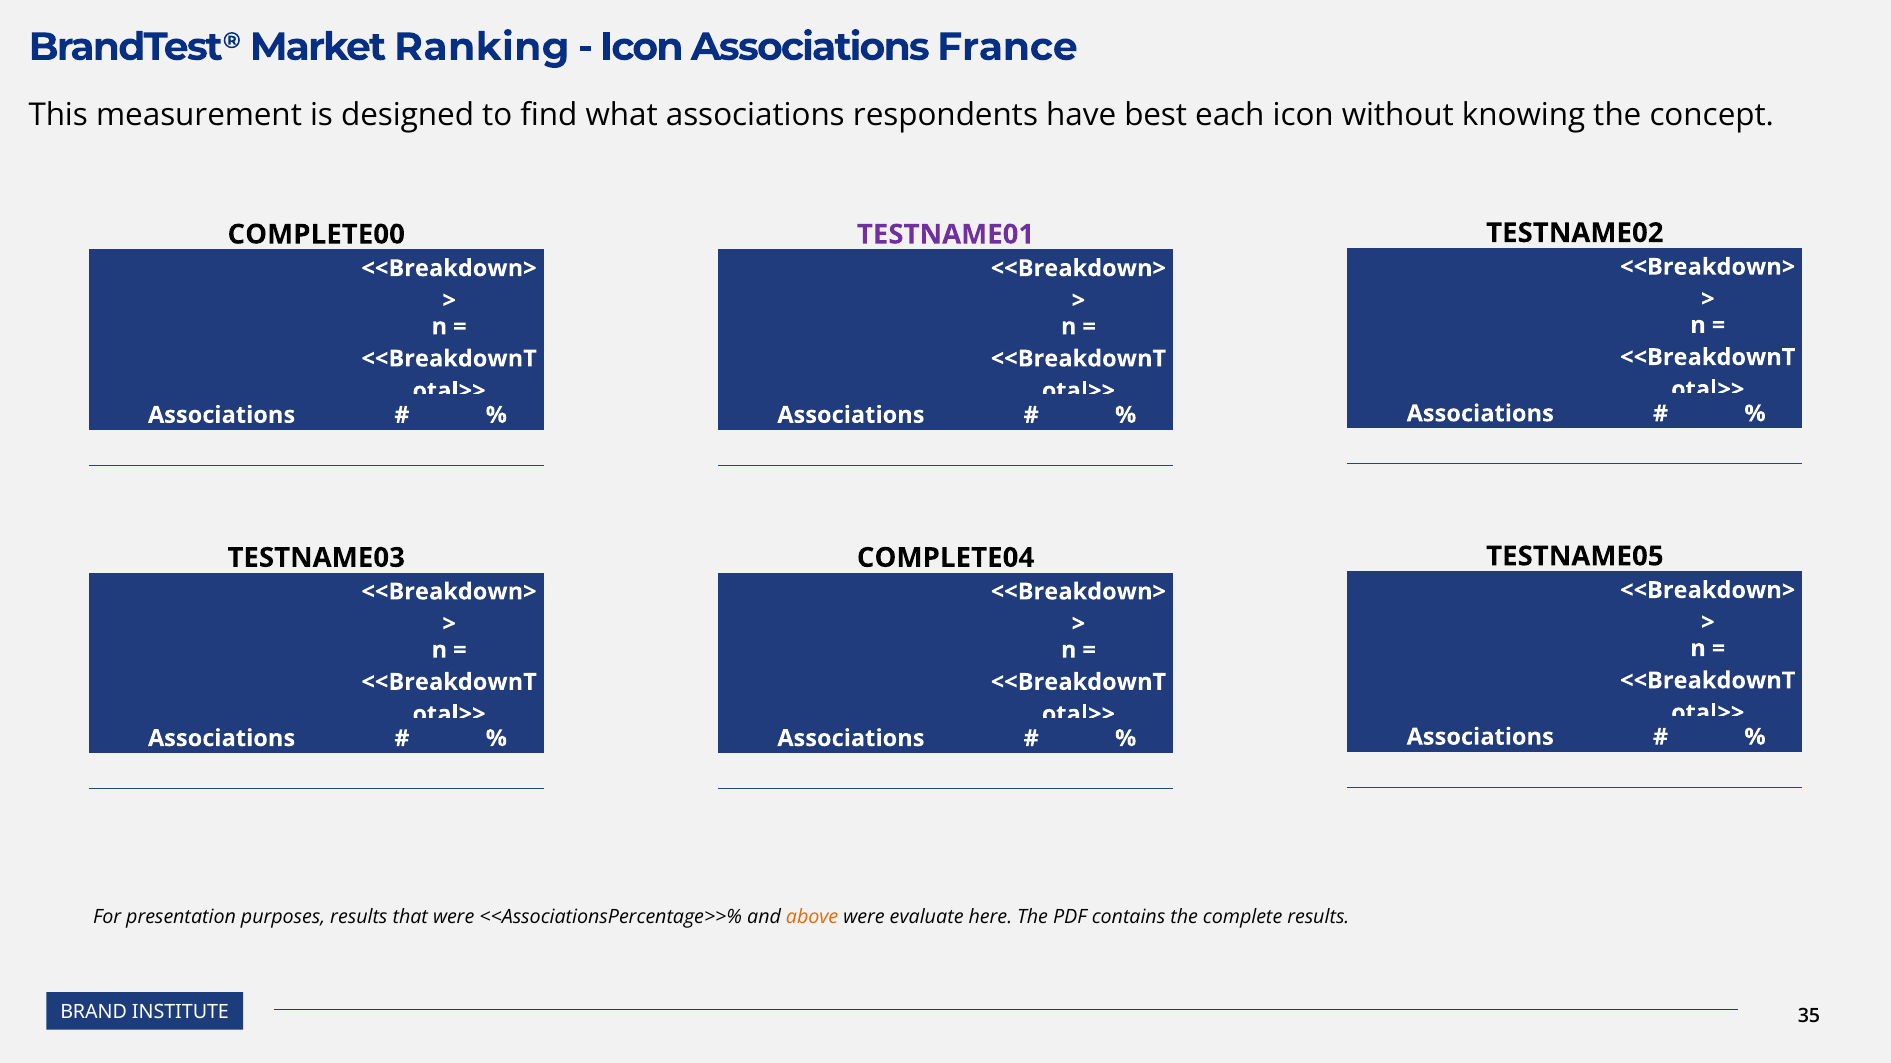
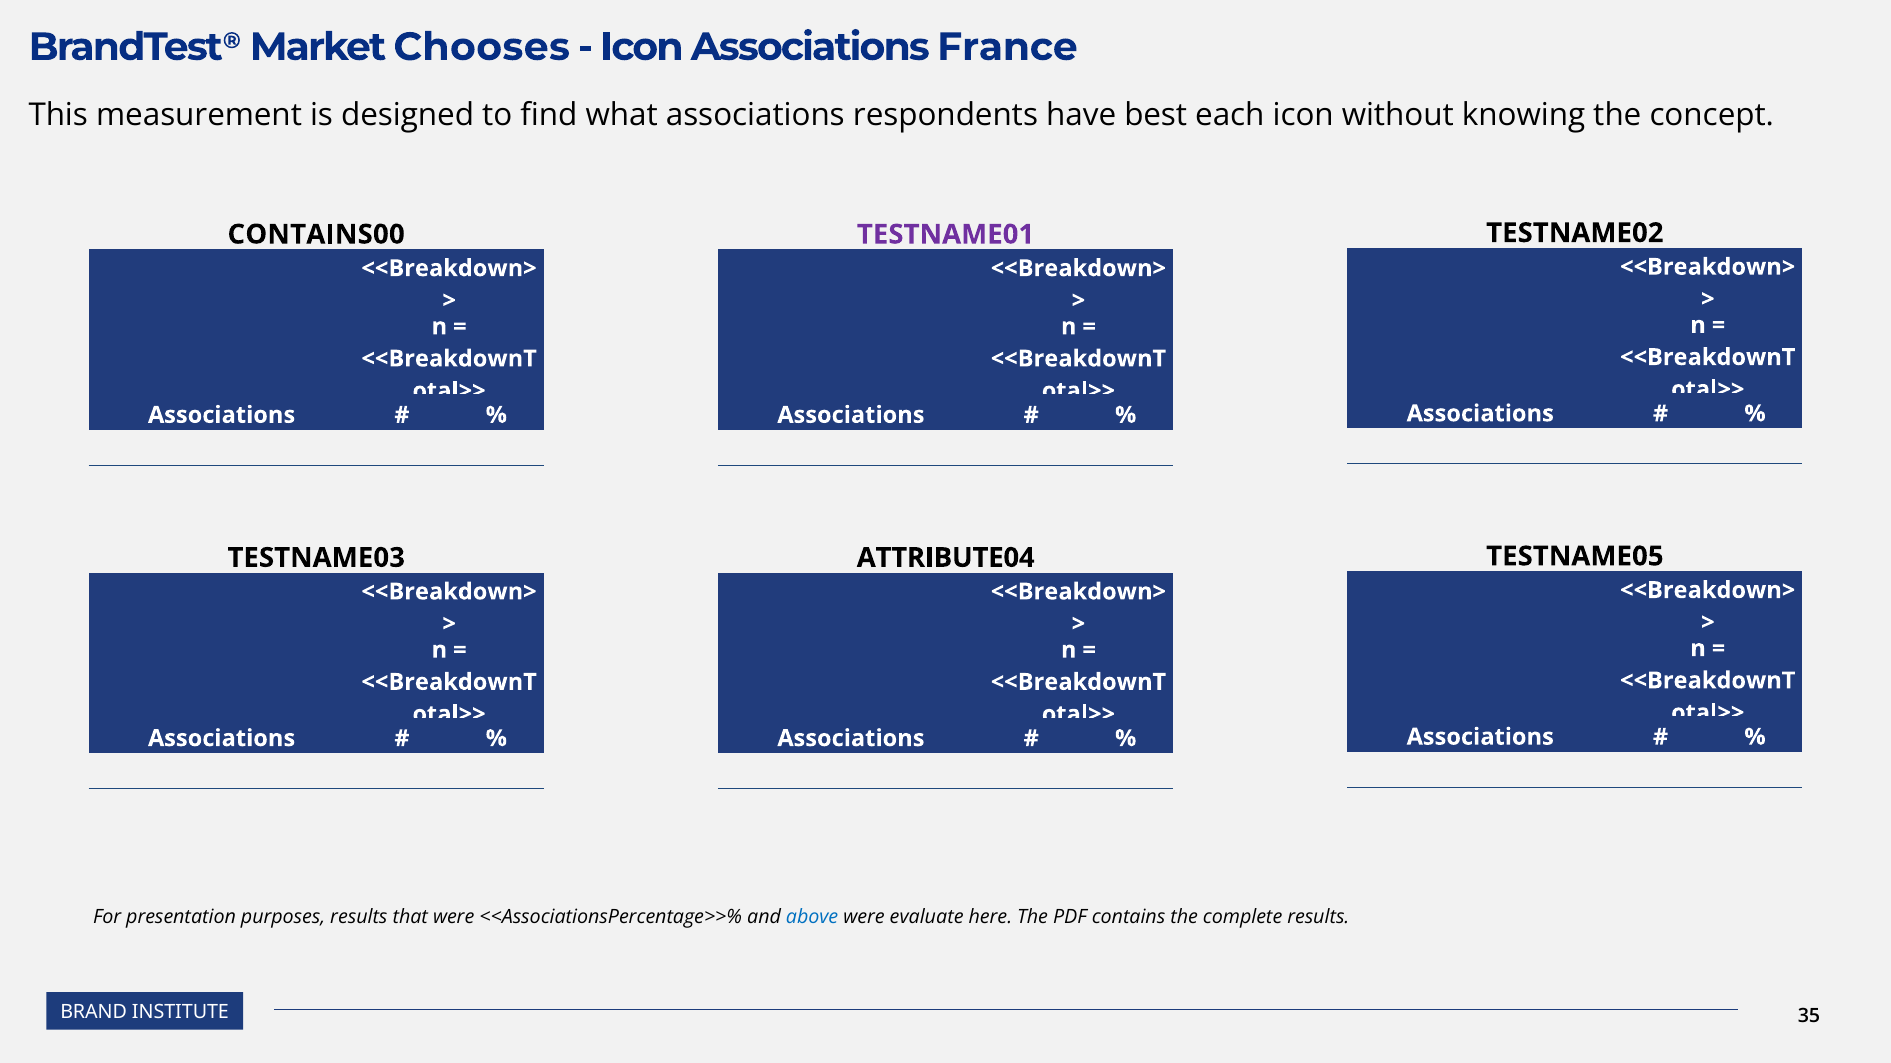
Ranking: Ranking -> Chooses (482, 47)
COMPLETE00: COMPLETE00 -> CONTAINS00 (316, 235)
COMPLETE04: COMPLETE04 -> ATTRIBUTE04 (946, 558)
above colour: orange -> blue (812, 918)
